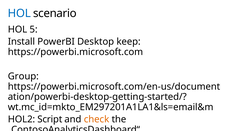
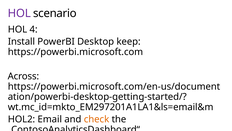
HOL colour: blue -> purple (19, 13)
5: 5 -> 4 (34, 29)
Group: Group -> Across (23, 76)
Script: Script -> Email (50, 119)
